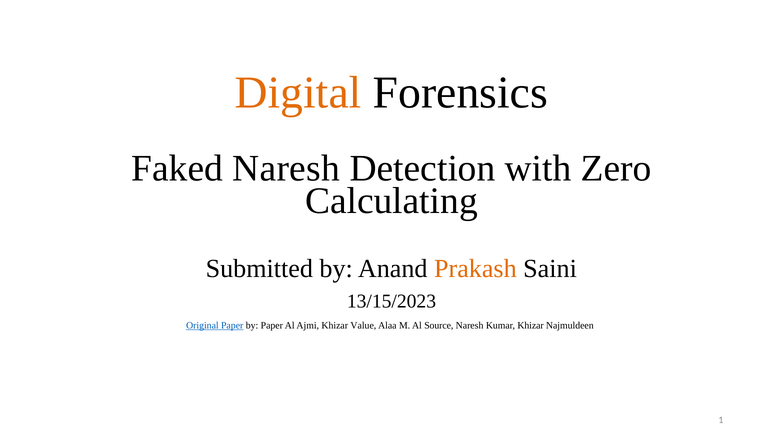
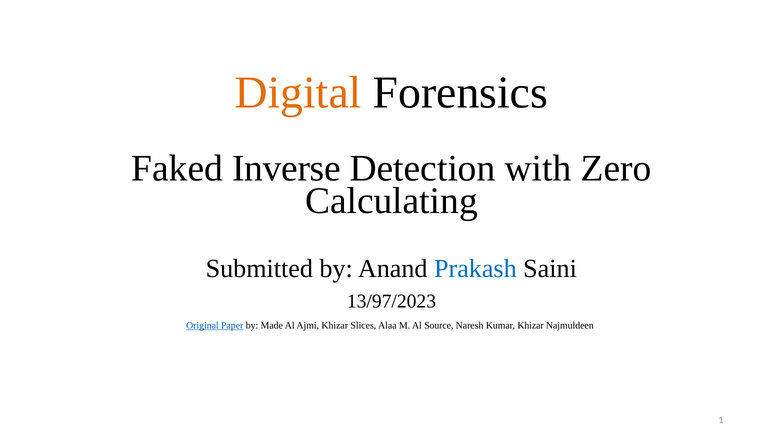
Faked Naresh: Naresh -> Inverse (286, 169)
Prakash colour: orange -> blue (475, 269)
13/15/2023: 13/15/2023 -> 13/97/2023 (391, 302)
by Paper: Paper -> Made (272, 326)
Value: Value -> Slices (363, 326)
